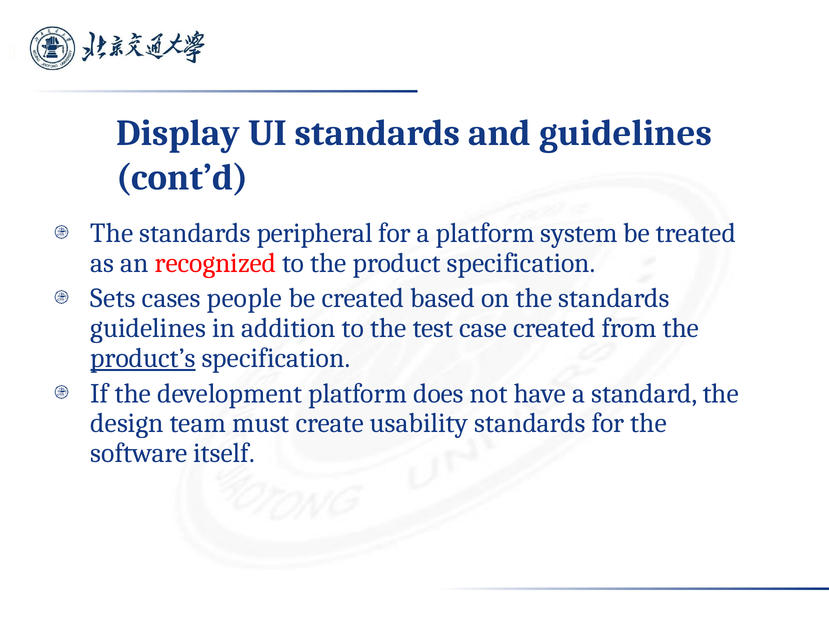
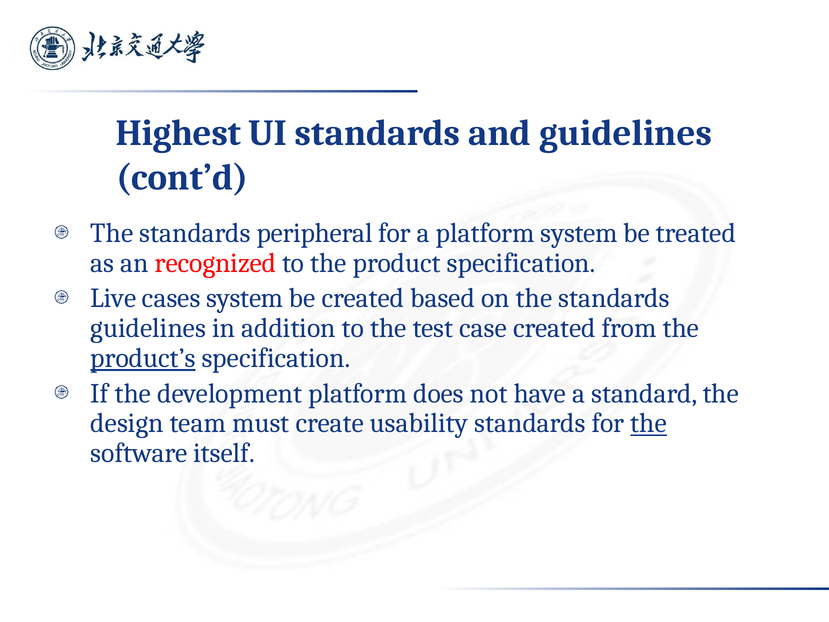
Display: Display -> Highest (178, 133)
Sets: Sets -> Live (113, 298)
cases people: people -> system (245, 298)
the underline: none -> present (649, 423)
